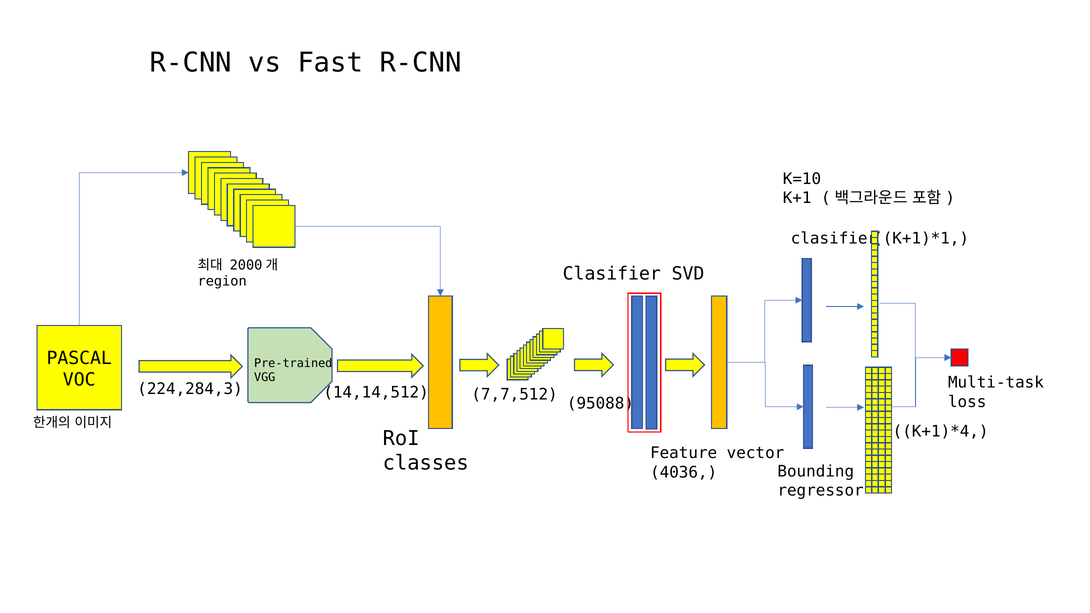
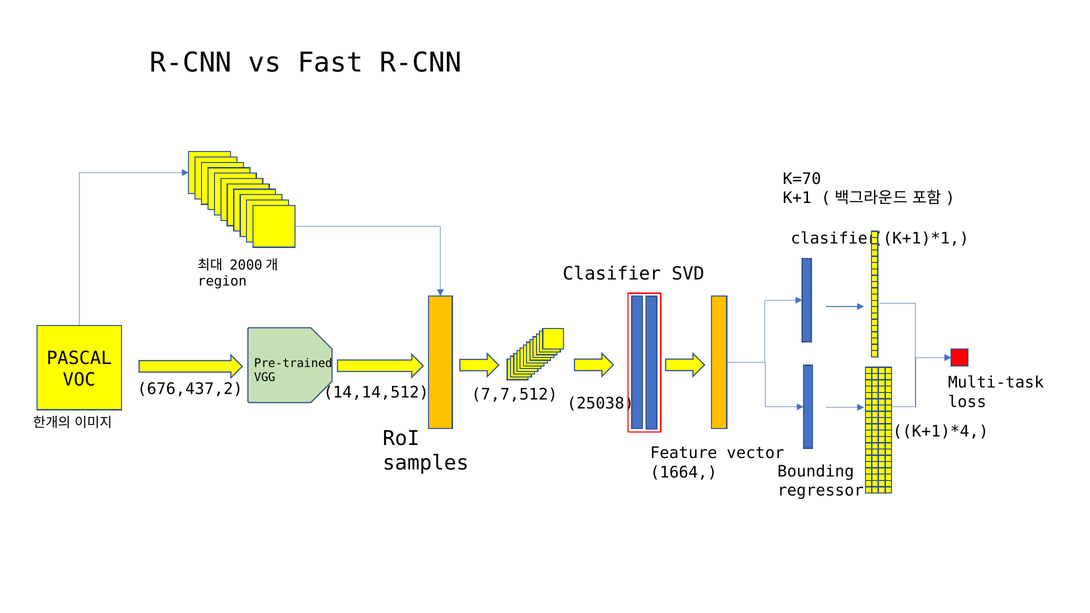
K=10: K=10 -> K=70 (802, 179)
224,284,3: 224,284,3 -> 676,437,2 (190, 389)
95088: 95088 -> 25038 (600, 404)
classes: classes -> samples (426, 463)
4036: 4036 -> 1664 (684, 472)
